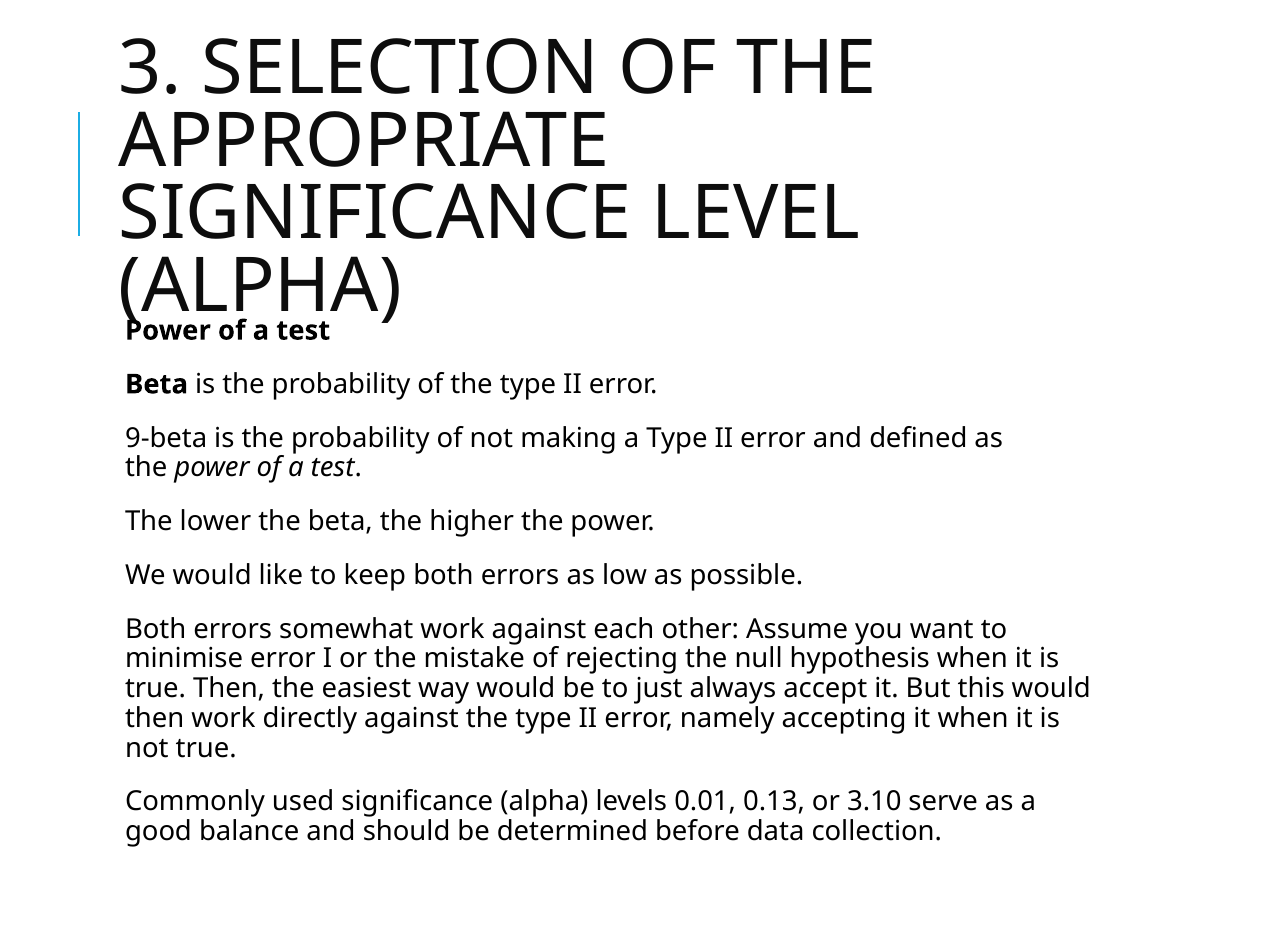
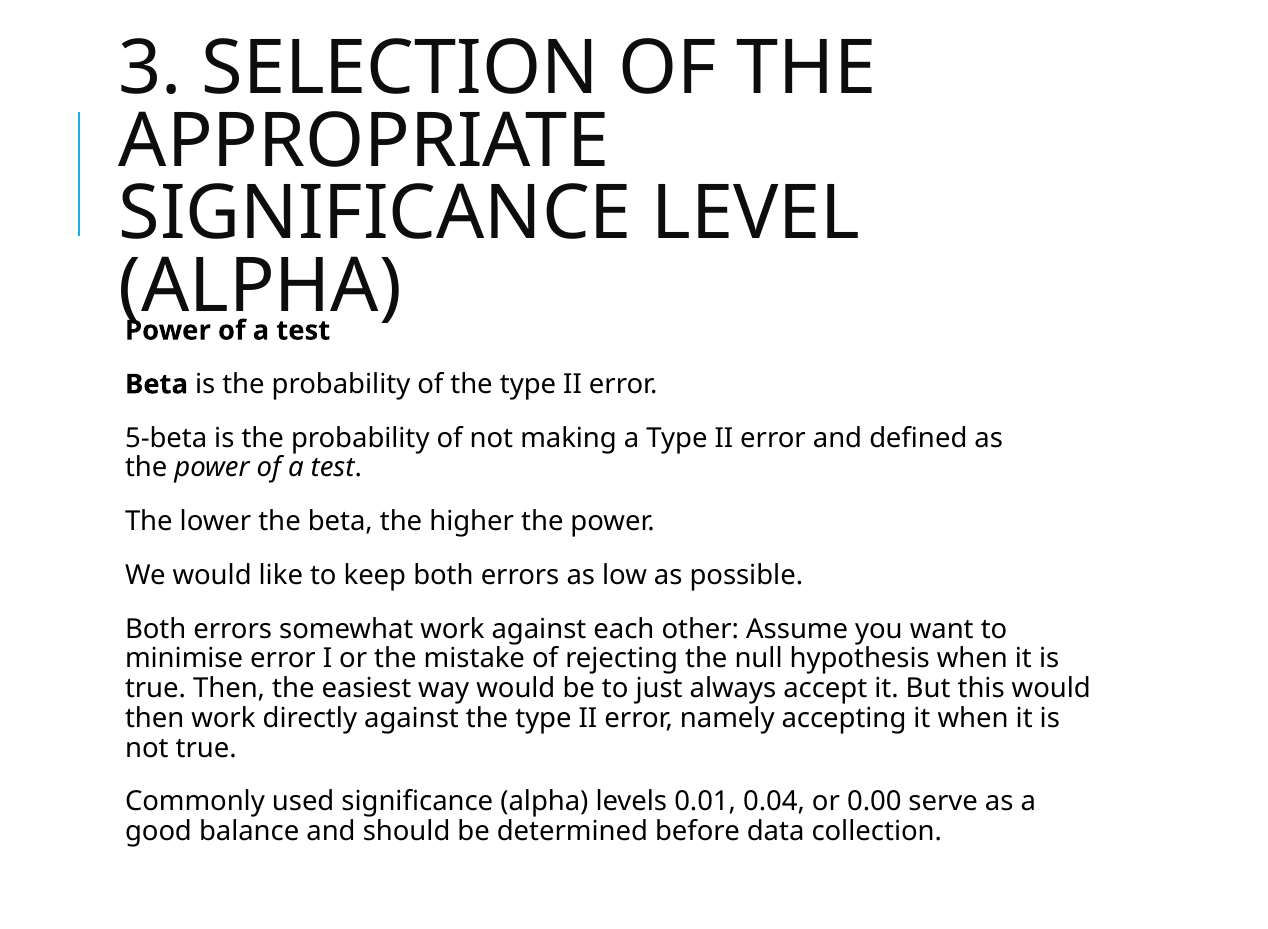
9-beta: 9-beta -> 5-beta (166, 438)
0.13: 0.13 -> 0.04 (774, 802)
3.10: 3.10 -> 0.00 (874, 802)
